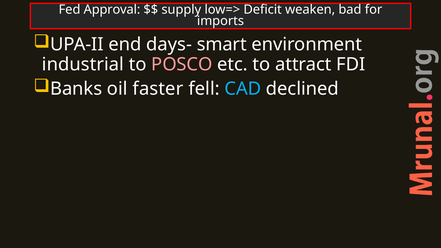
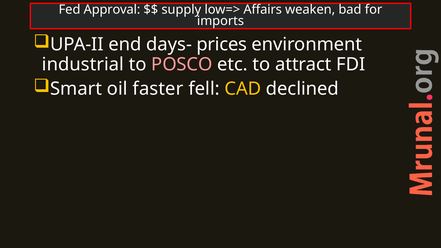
Deficit: Deficit -> Affairs (263, 10)
smart: smart -> prices (222, 45)
Banks: Banks -> Smart (76, 89)
CAD colour: light blue -> yellow (243, 89)
